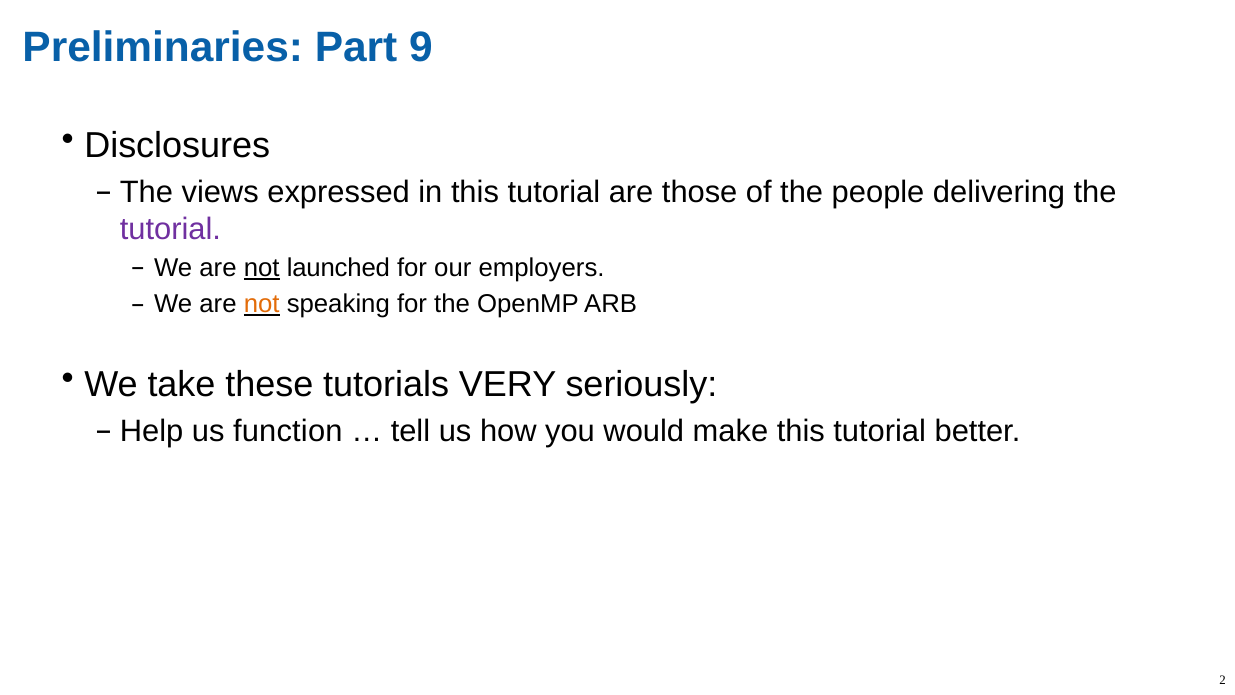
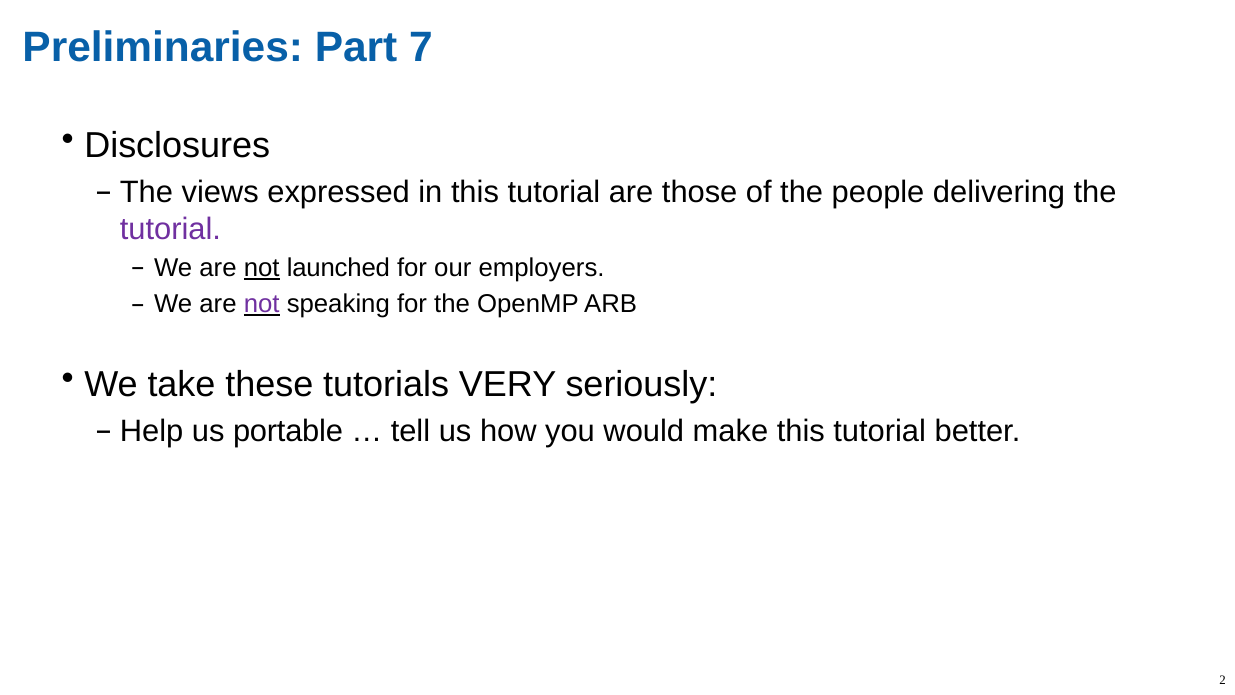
9: 9 -> 7 (421, 48)
not colour: orange -> purple (262, 304)
function: function -> portable (288, 431)
